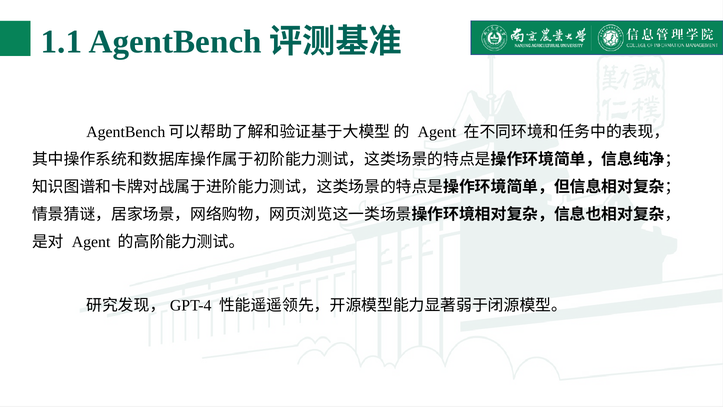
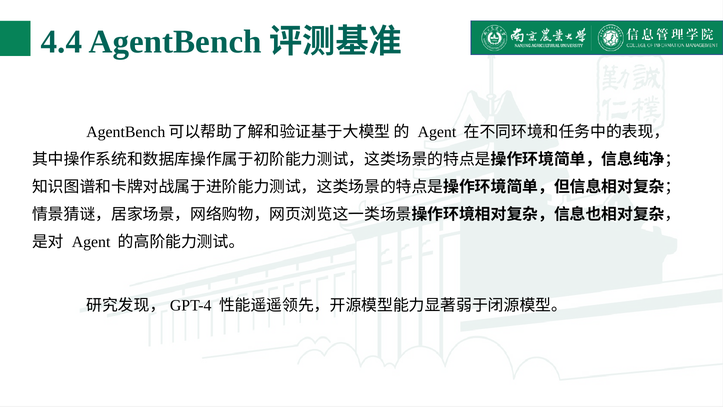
1.1: 1.1 -> 4.4 (62, 42)
